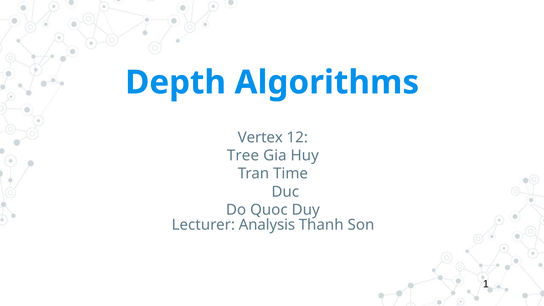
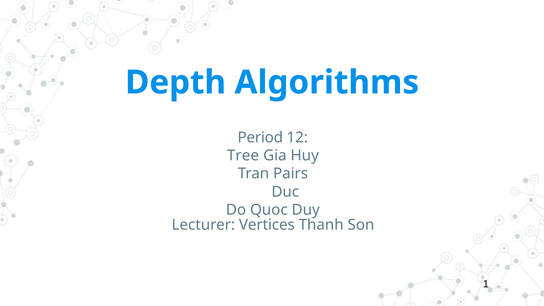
Vertex: Vertex -> Period (260, 137)
Time: Time -> Pairs (291, 174)
Analysis: Analysis -> Vertices (267, 225)
